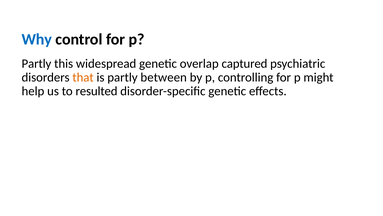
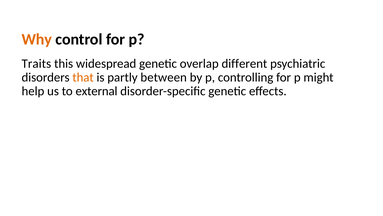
Why colour: blue -> orange (37, 39)
Partly: Partly -> Traits (36, 63)
captured: captured -> different (244, 63)
resulted: resulted -> external (96, 91)
